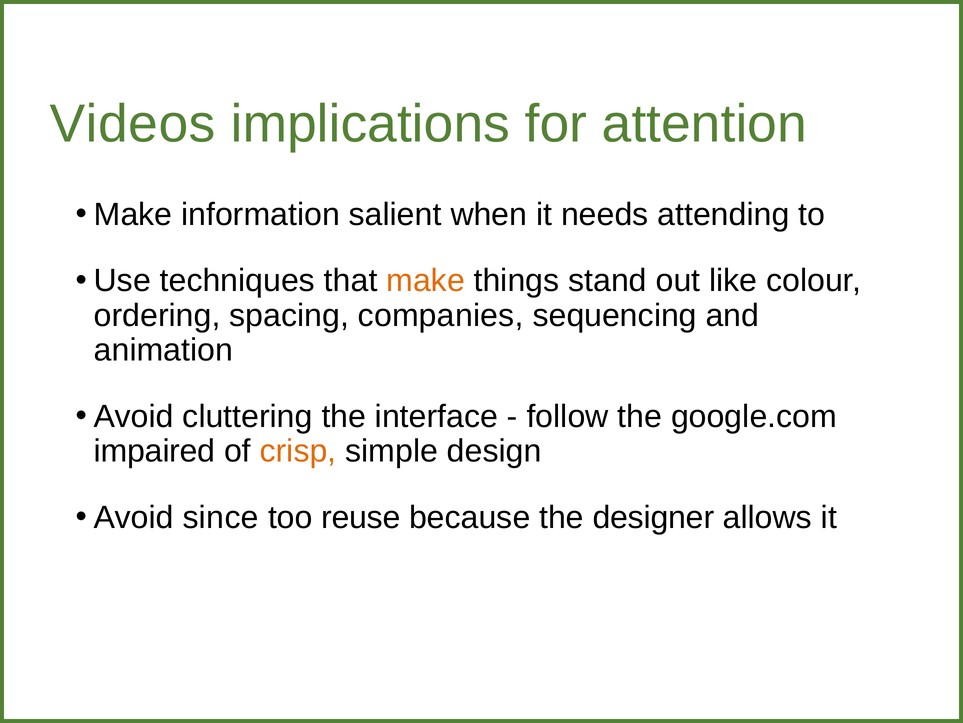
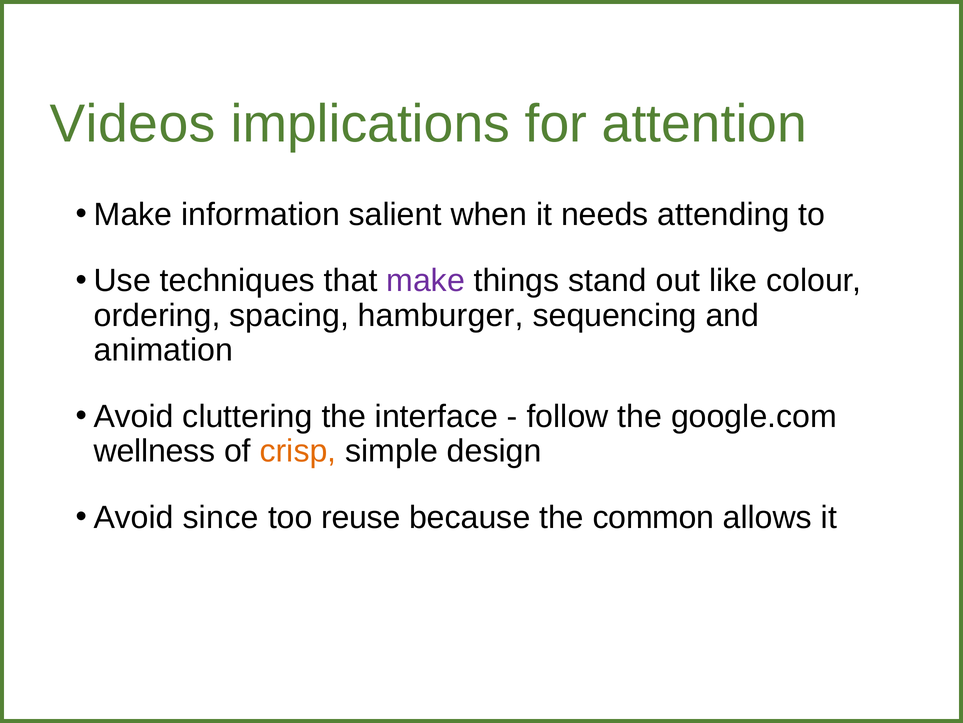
make colour: orange -> purple (426, 281)
companies: companies -> hamburger (441, 315)
impaired: impaired -> wellness (155, 451)
designer: designer -> common (654, 517)
